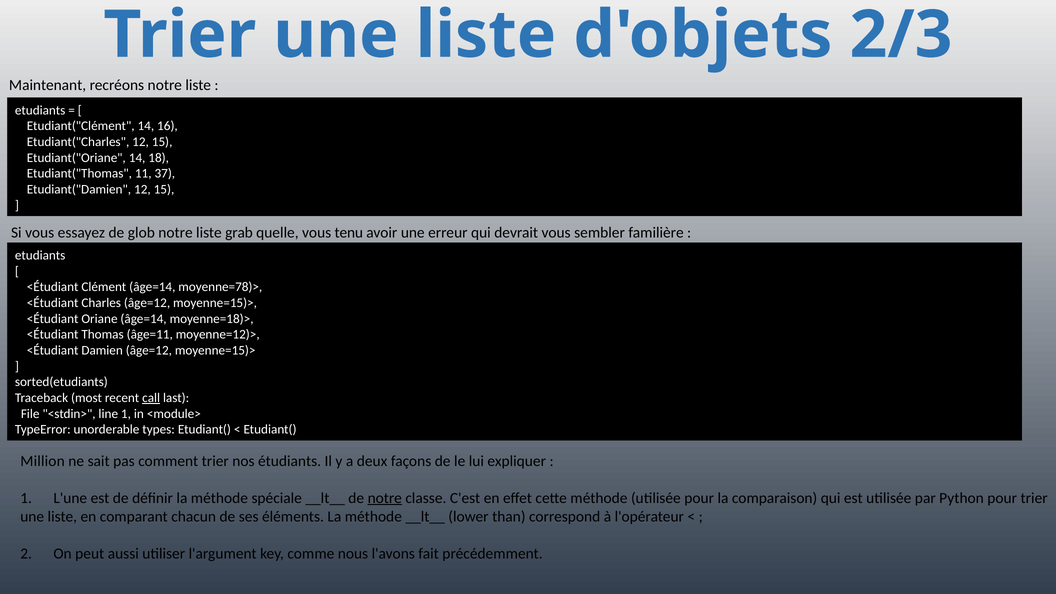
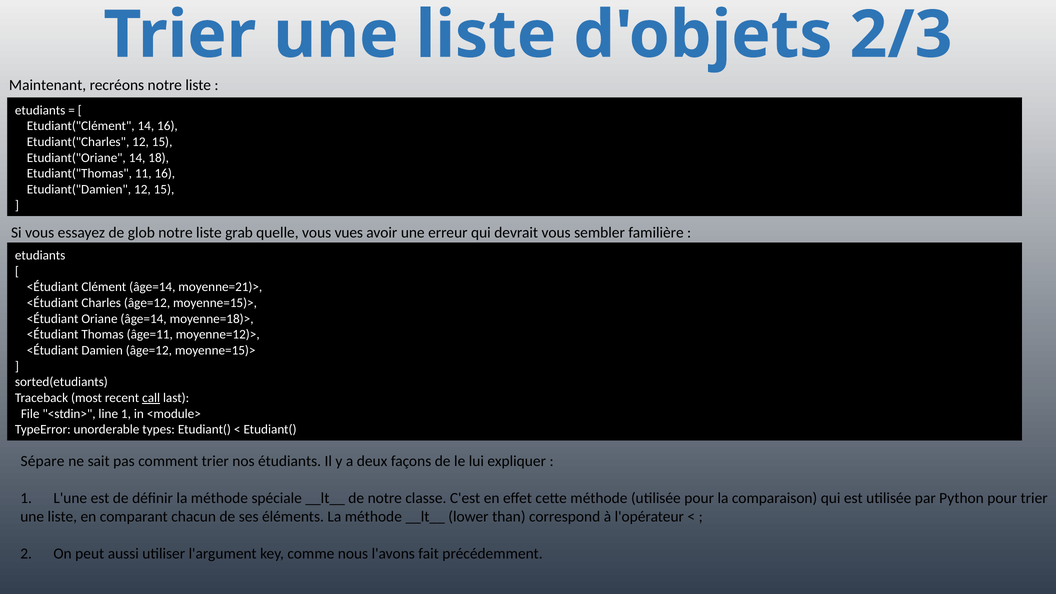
11 37: 37 -> 16 (165, 174)
tenu: tenu -> vues (349, 233)
moyenne=78)>: moyenne=78)> -> moyenne=21)> (220, 287)
Million: Million -> Sépare (43, 461)
notre underline: present -> none (385, 498)
